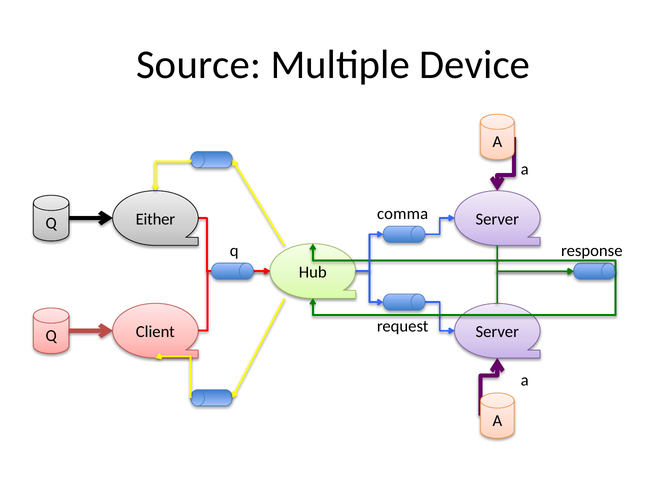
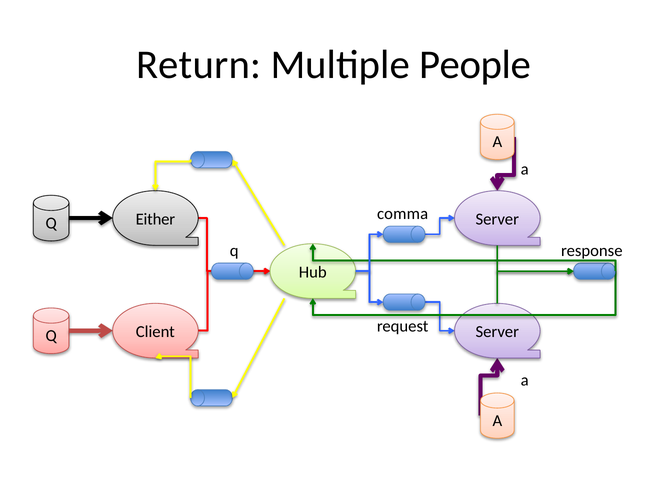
Source: Source -> Return (199, 65)
Device: Device -> People (475, 65)
